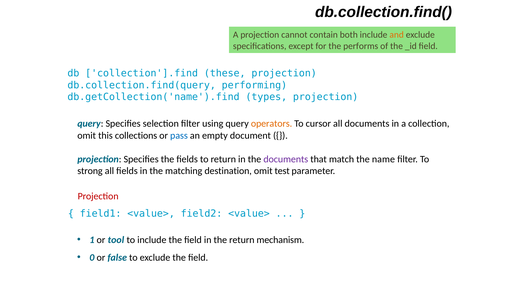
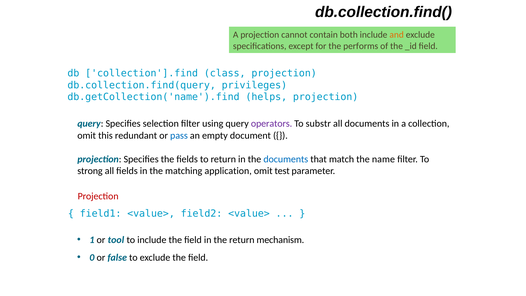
these: these -> class (225, 73)
performing: performing -> privileges (254, 85)
types: types -> helps (266, 97)
operators colour: orange -> purple (272, 124)
cursor: cursor -> substr (318, 124)
collections: collections -> redundant (136, 135)
documents colour: purple -> blue (286, 159)
destination: destination -> application (228, 171)
